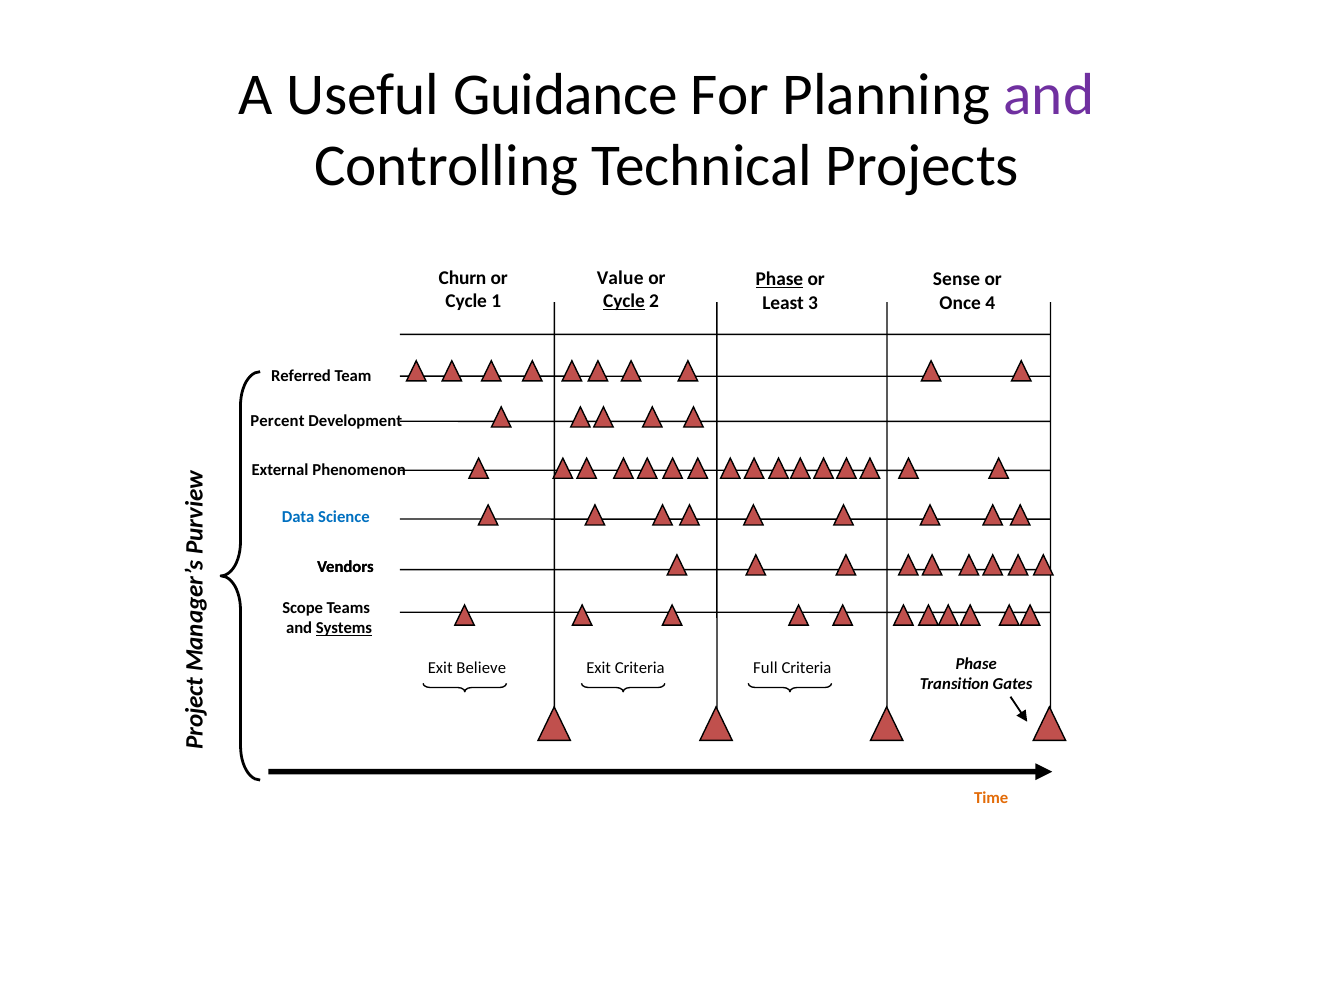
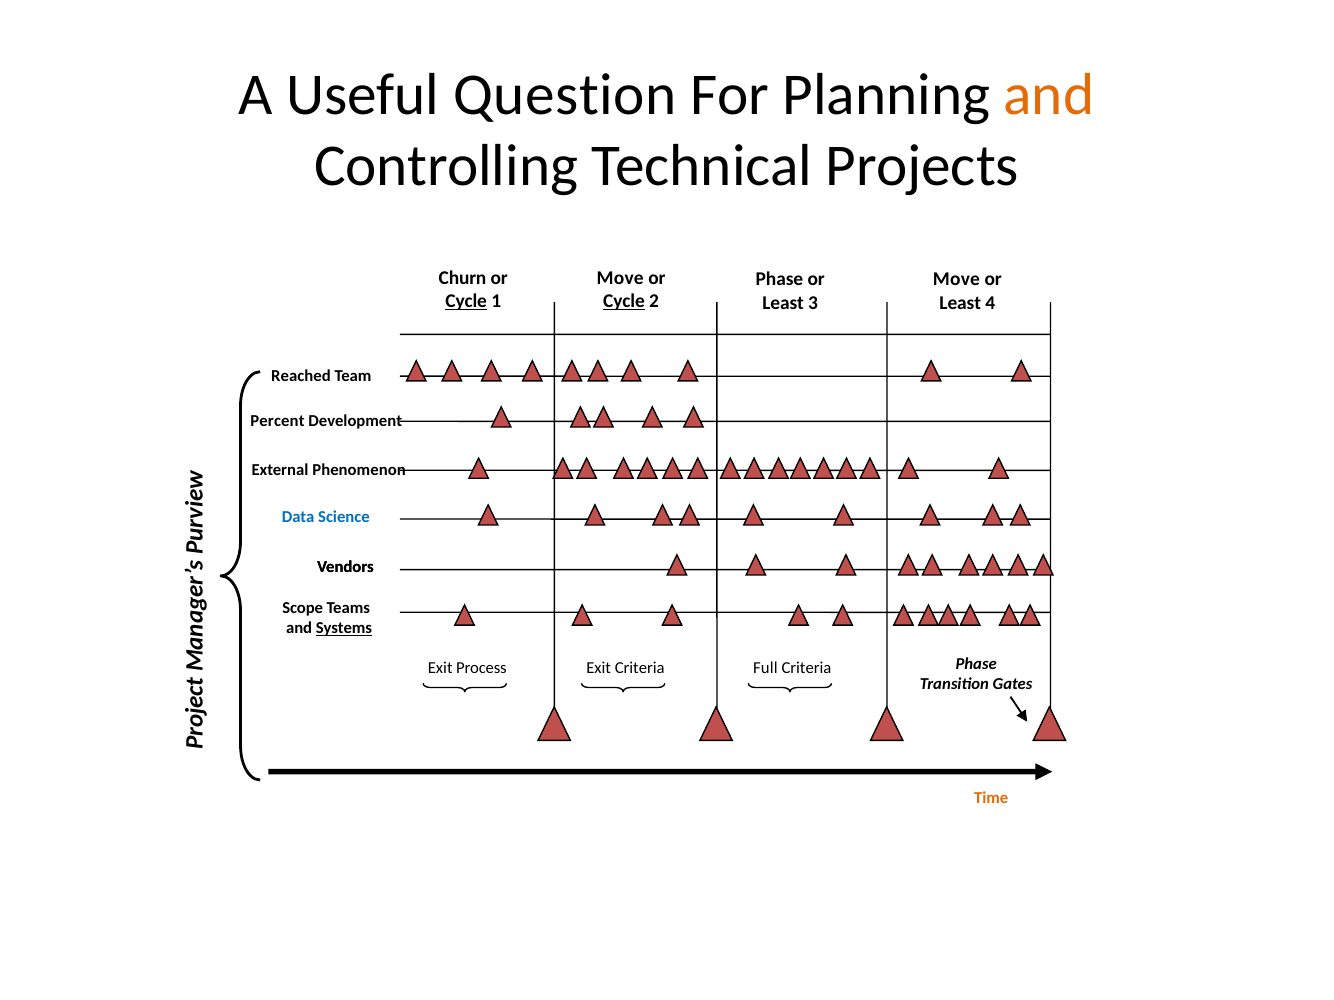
Guidance: Guidance -> Question (565, 95)
and colour: purple -> orange (1049, 95)
Value: Value -> Move (620, 278)
Phase underline: present -> none (779, 280)
Sense: Sense -> Move (956, 280)
Cycle underline: none -> present (466, 302)
Once: Once -> Least (960, 303)
Referred: Referred -> Reached (301, 376)
Believe: Believe -> Process (481, 668)
